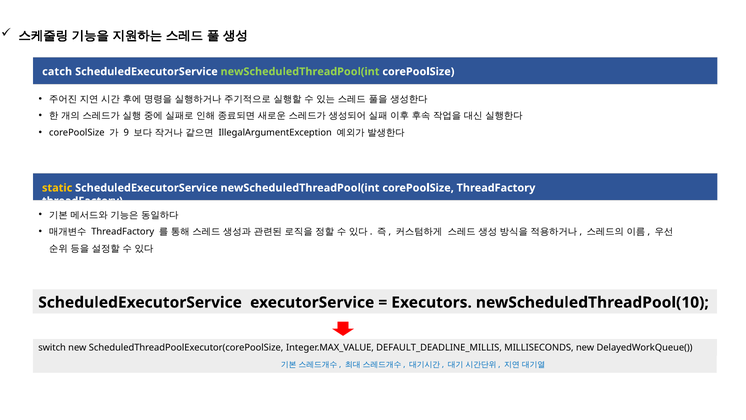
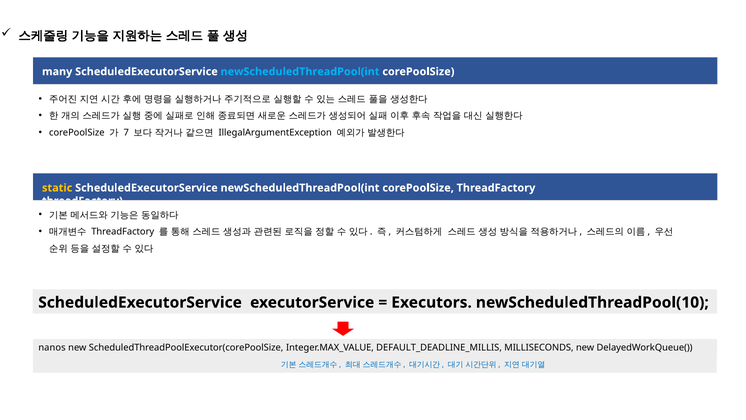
catch: catch -> many (57, 72)
newScheduledThreadPool(int colour: light green -> light blue (300, 72)
9: 9 -> 7 (126, 132)
switch: switch -> nanos (52, 348)
